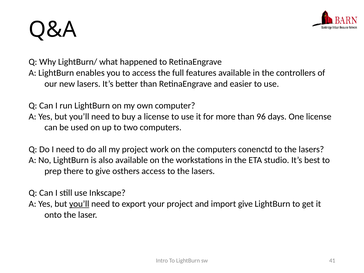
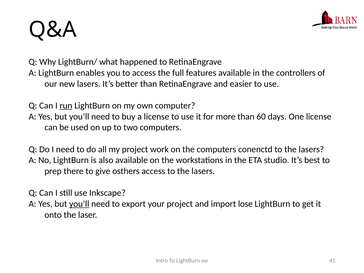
run underline: none -> present (66, 106)
96: 96 -> 60 (261, 117)
import give: give -> lose (245, 204)
